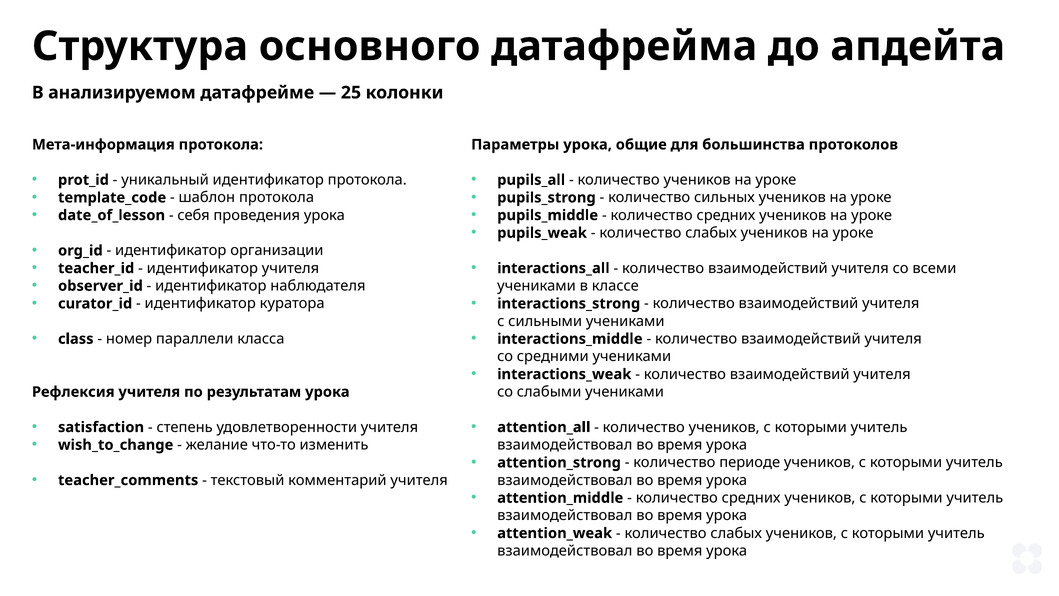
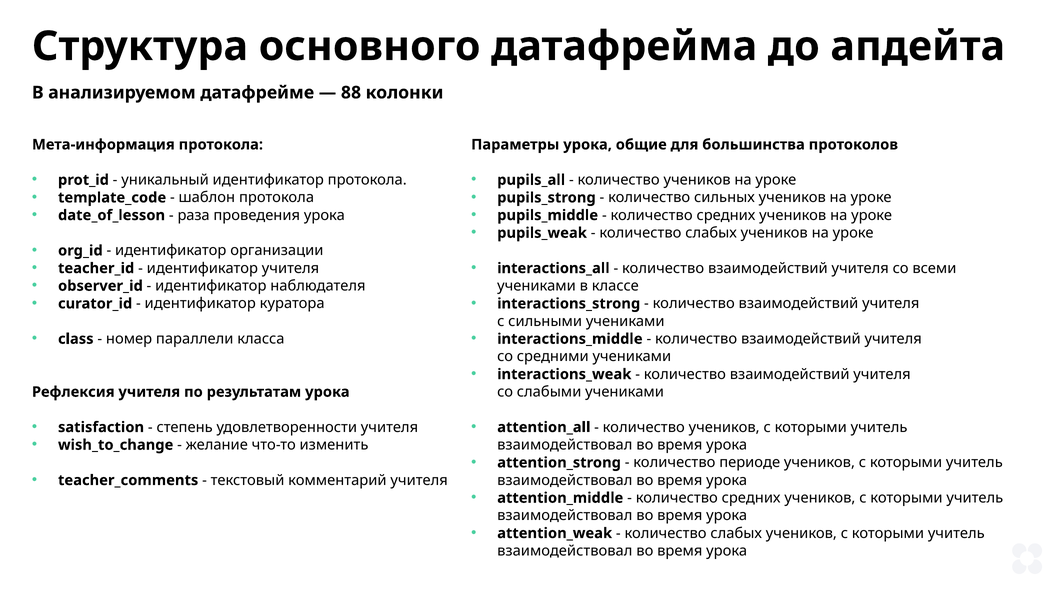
25: 25 -> 88 (351, 93)
себя: себя -> раза (194, 215)
